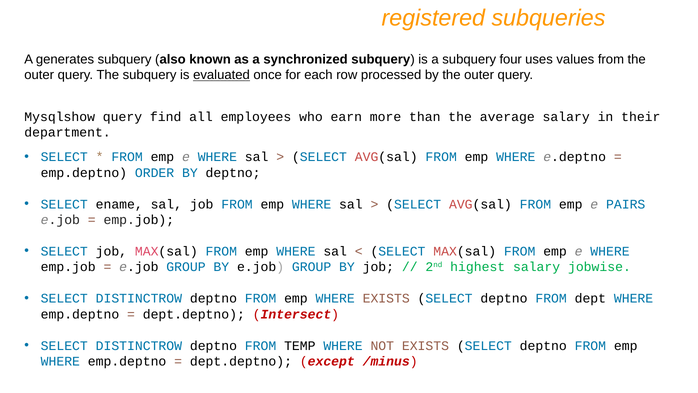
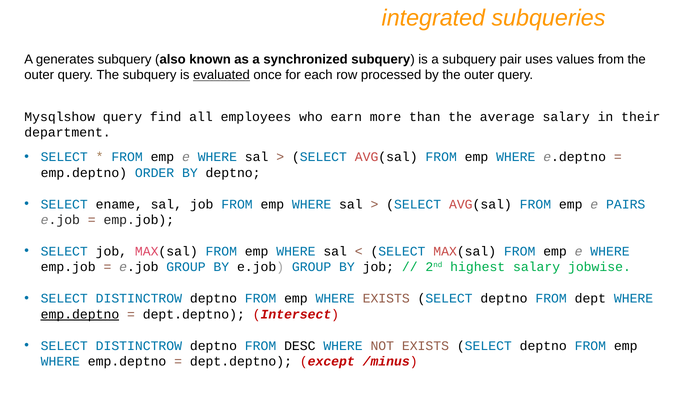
registered: registered -> integrated (433, 18)
four: four -> pair (511, 59)
emp.deptno underline: none -> present (80, 314)
TEMP: TEMP -> DESC (300, 345)
